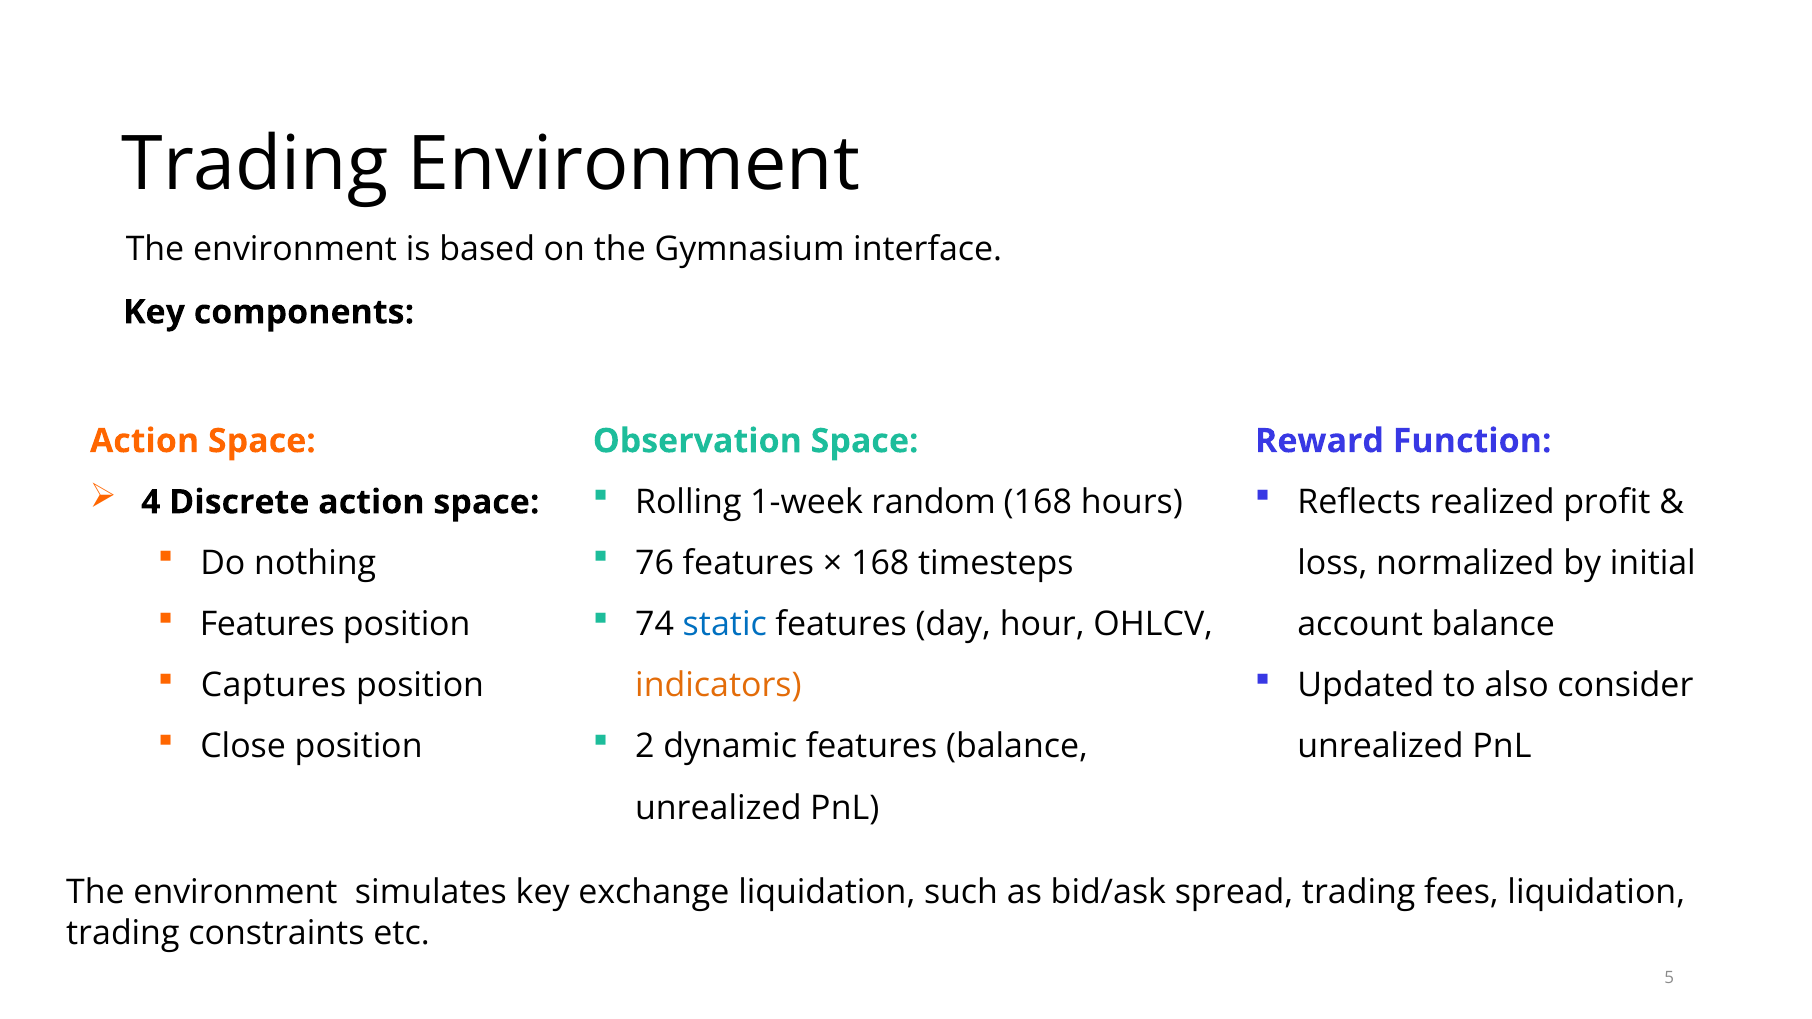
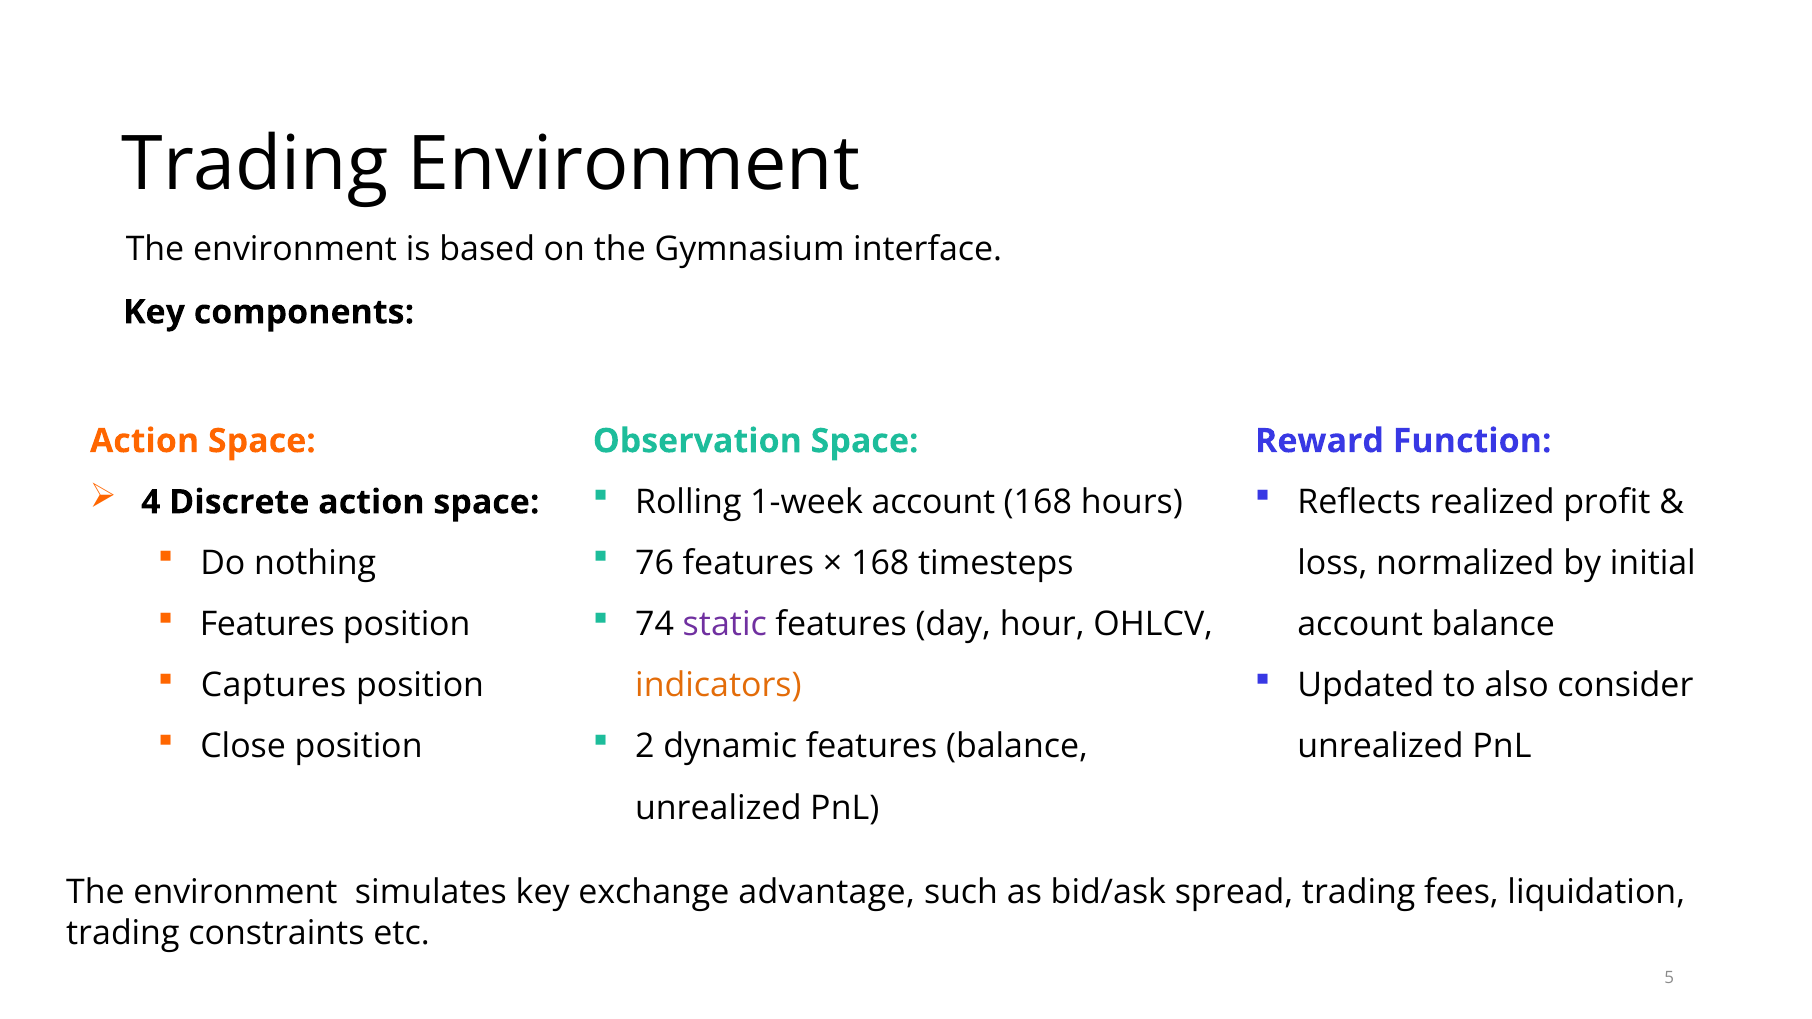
1-week random: random -> account (934, 502)
static colour: blue -> purple (725, 625)
exchange liquidation: liquidation -> advantage (827, 893)
